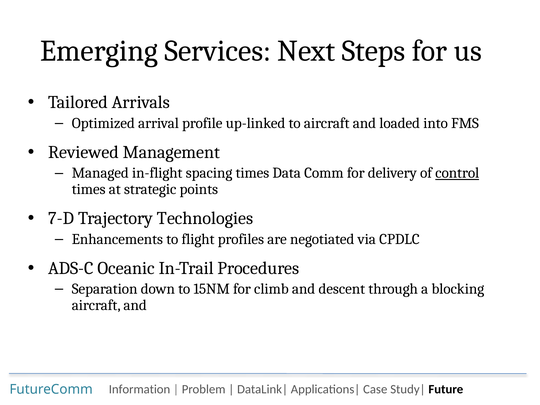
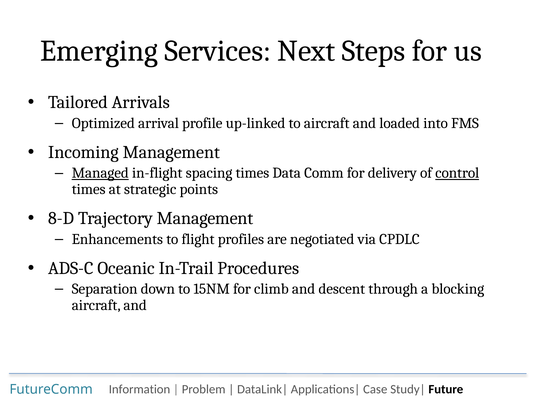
Reviewed: Reviewed -> Incoming (83, 152)
Managed underline: none -> present (100, 173)
7-D: 7-D -> 8-D (61, 218)
Trajectory Technologies: Technologies -> Management (205, 218)
